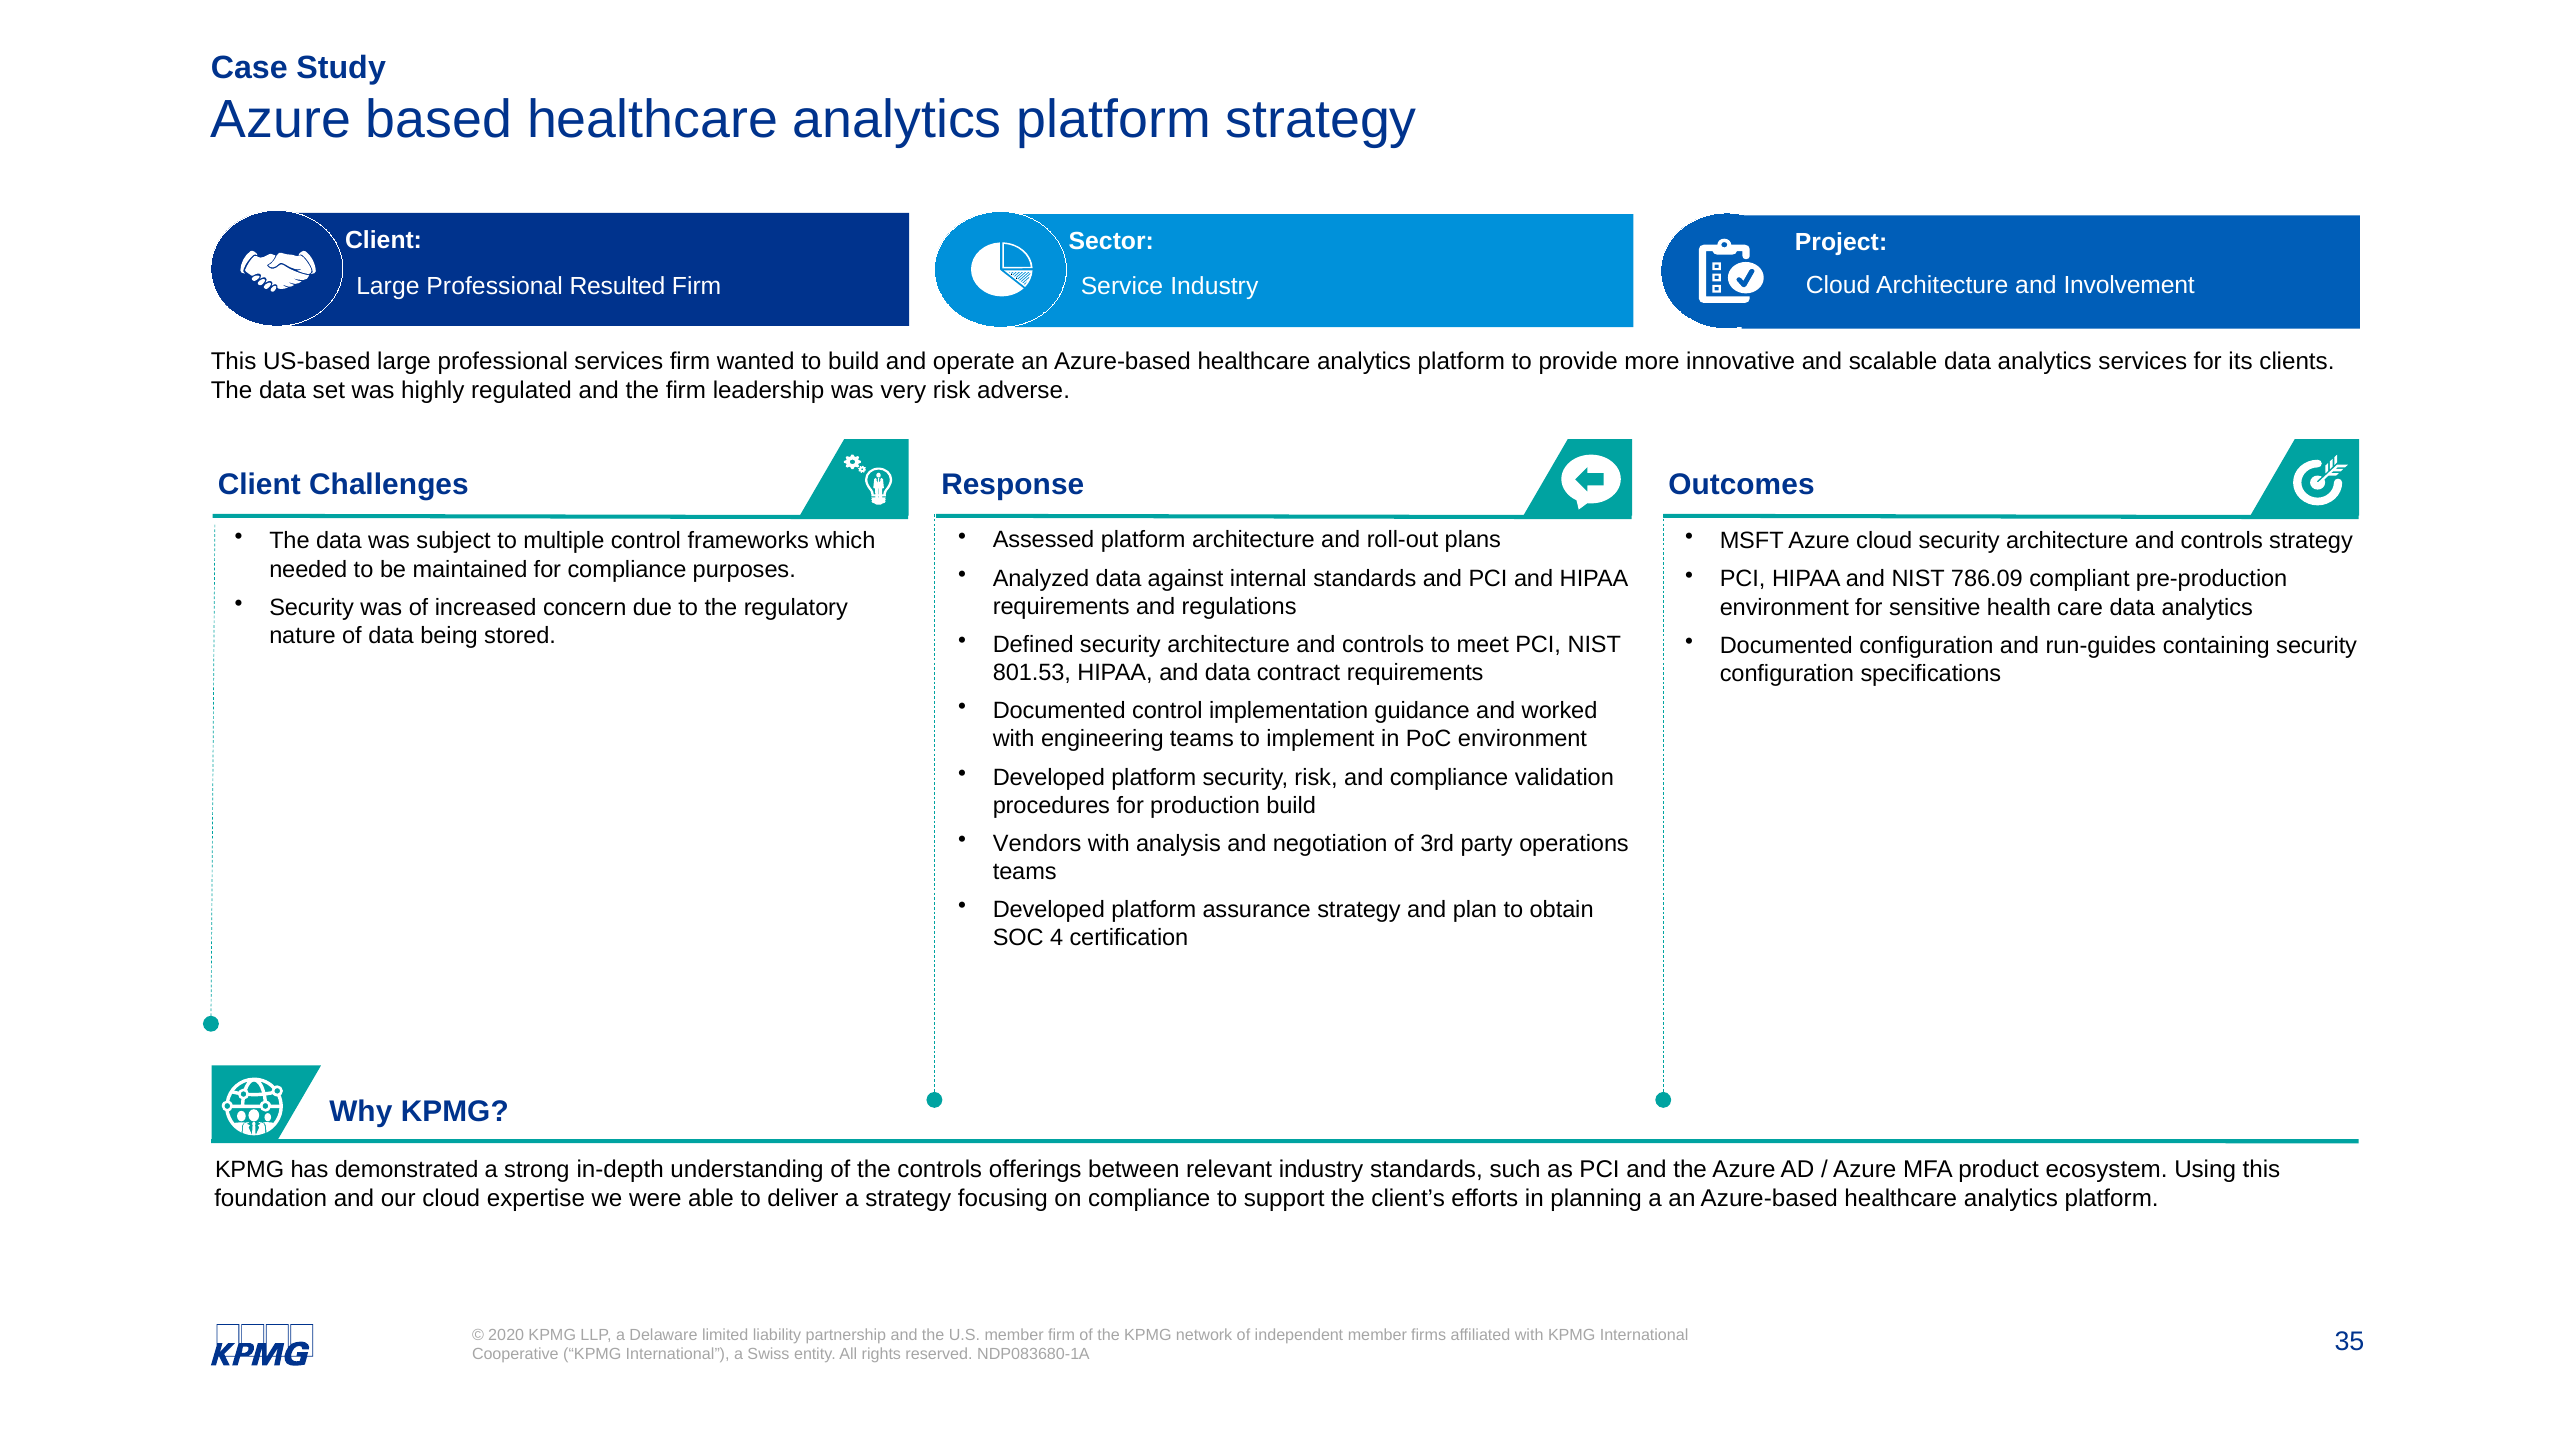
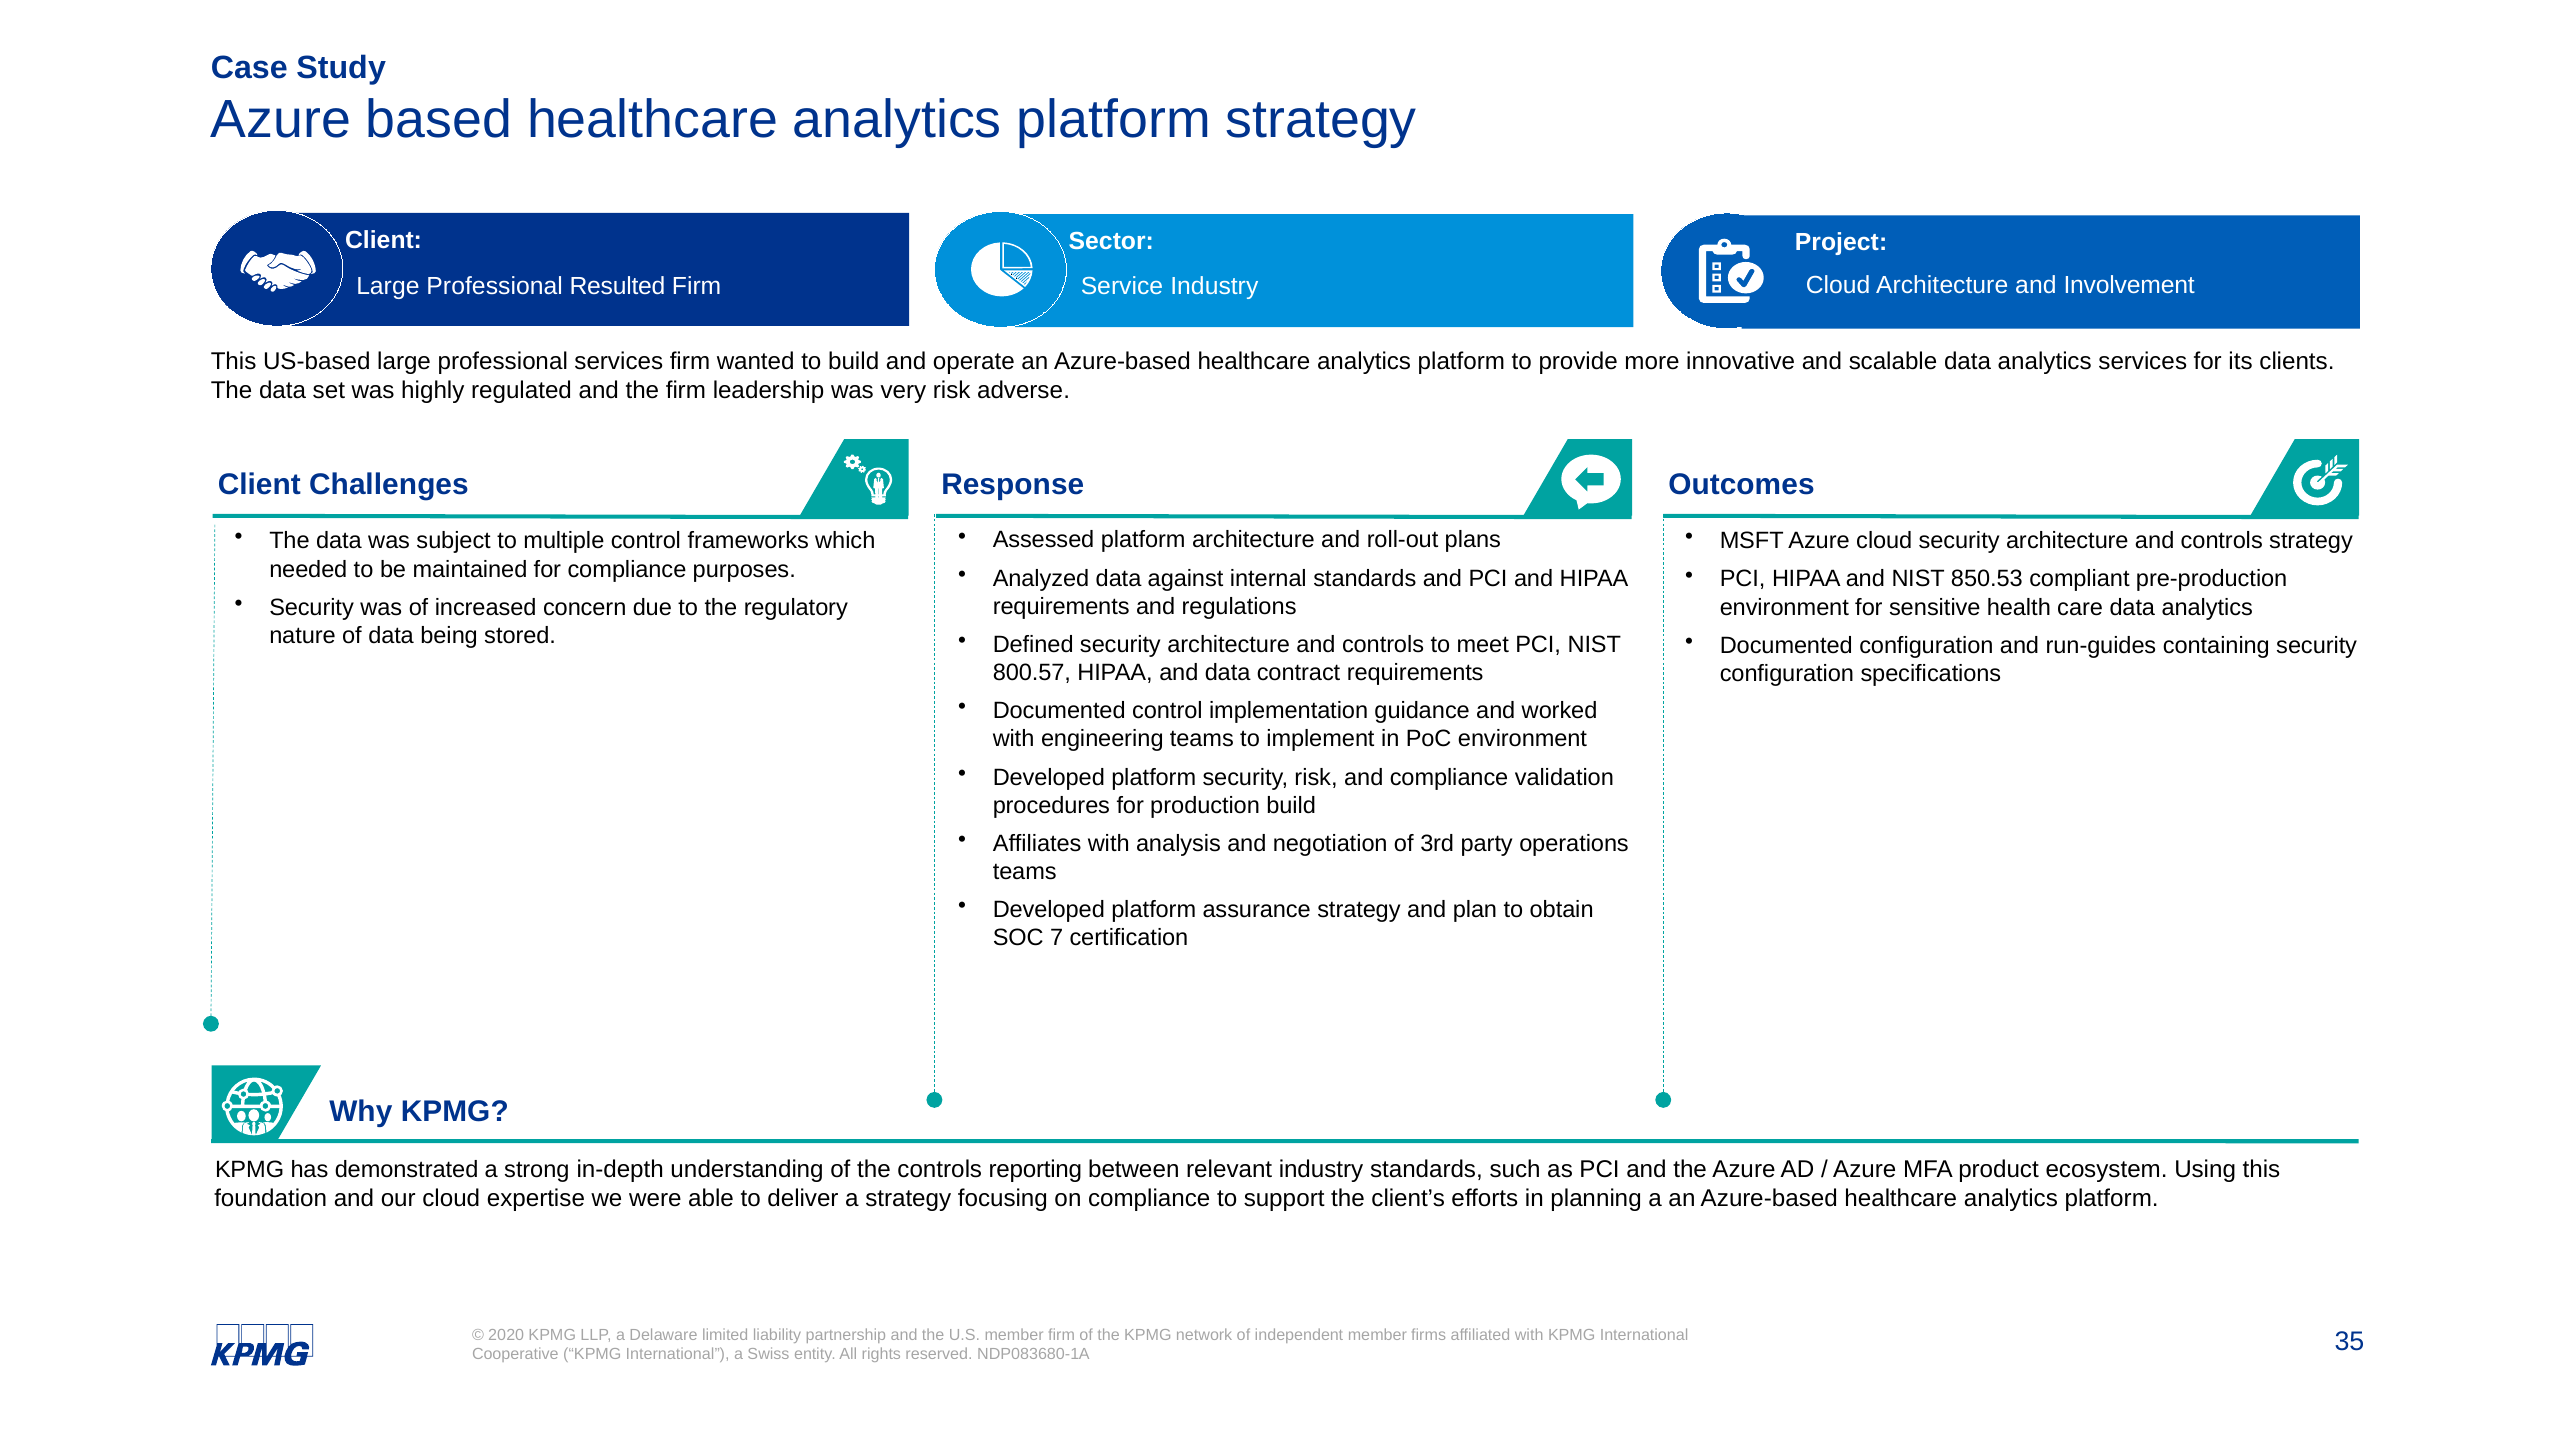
786.09: 786.09 -> 850.53 (1987, 579)
801.53: 801.53 -> 800.57 (1032, 673)
Vendors: Vendors -> Affiliates (1037, 844)
4: 4 -> 7 (1057, 938)
offerings: offerings -> reporting (1035, 1170)
